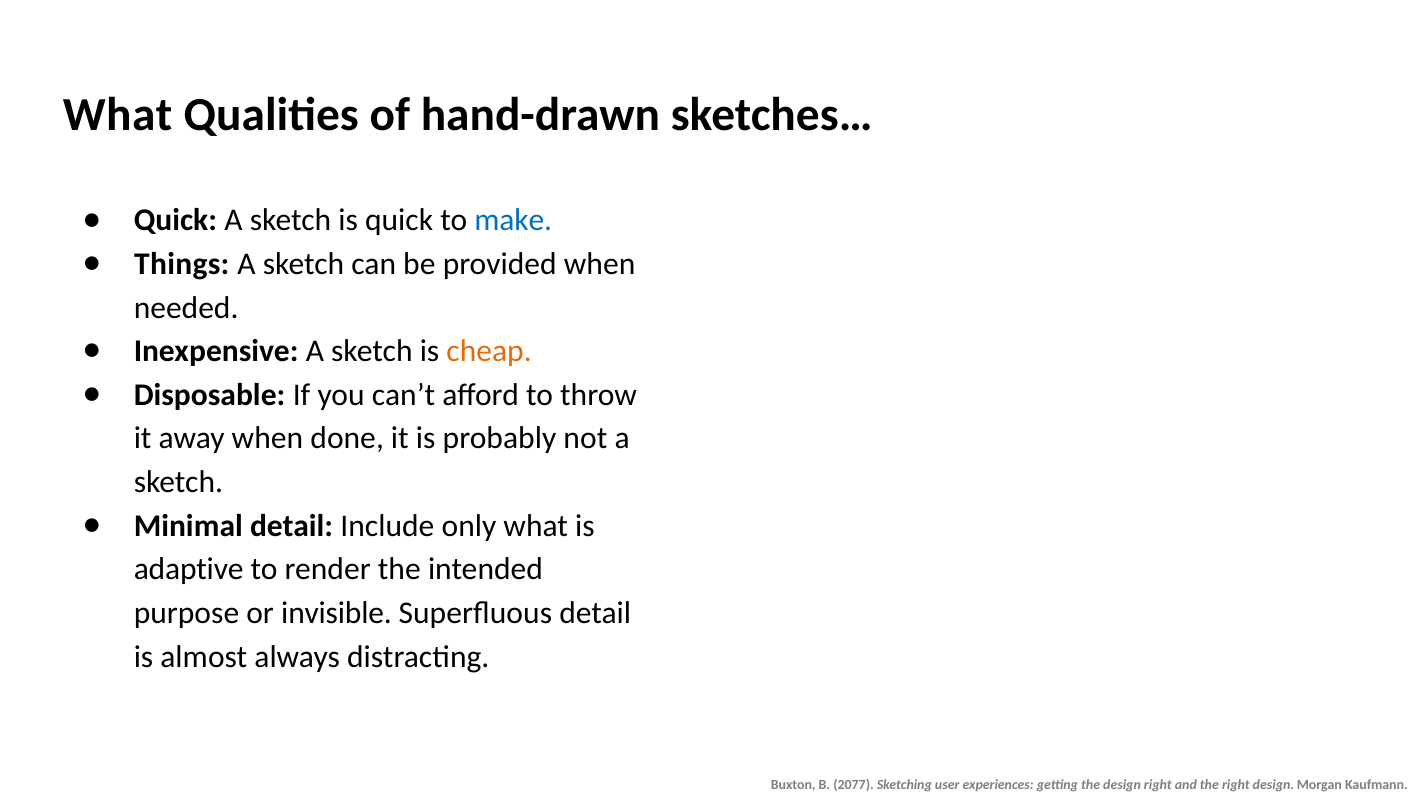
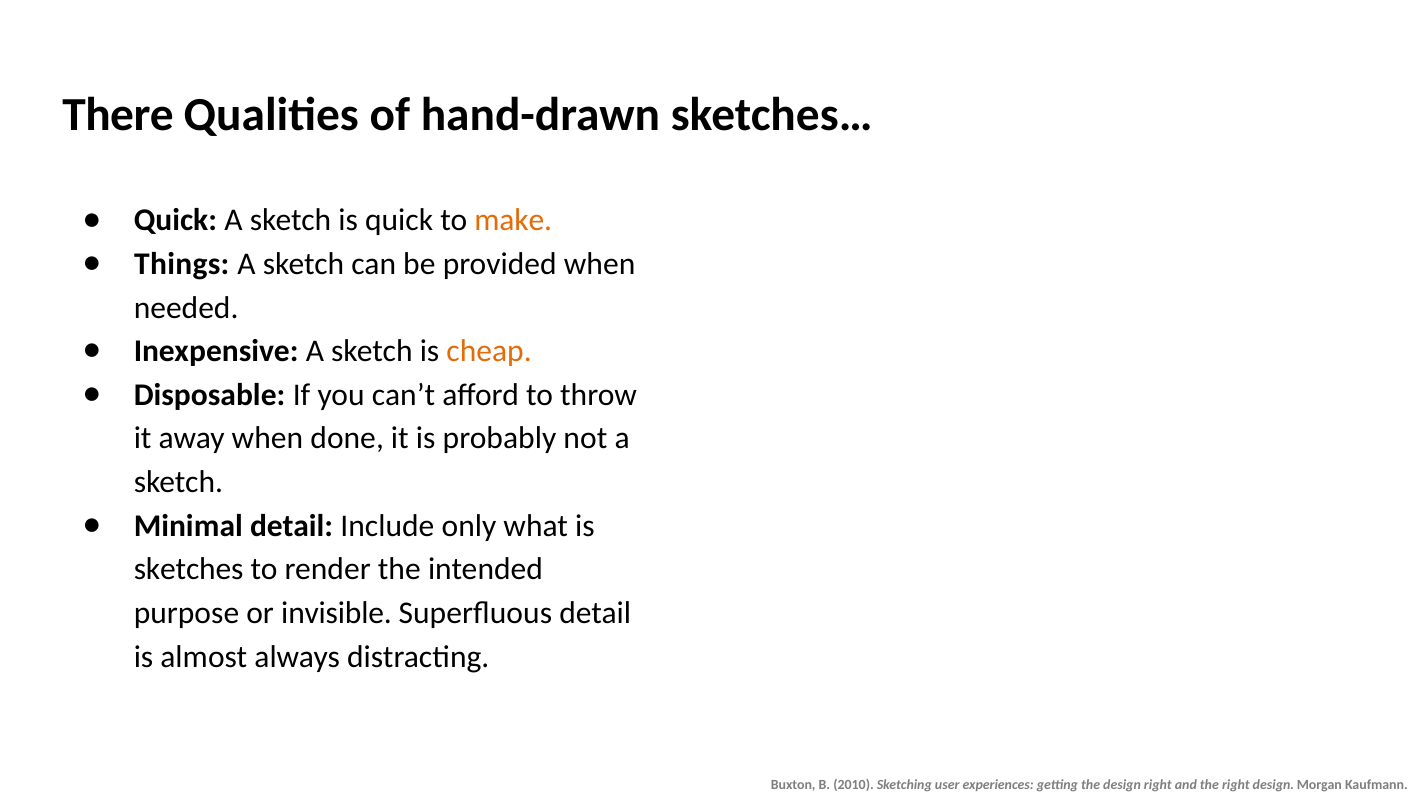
What: What -> There (118, 115)
make colour: blue -> orange (513, 220)
adaptive: adaptive -> sketches (189, 569)
2077: 2077 -> 2010 (854, 785)
